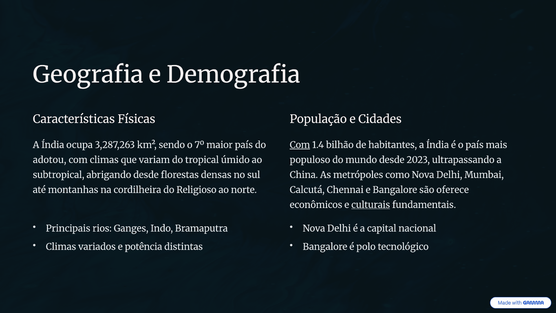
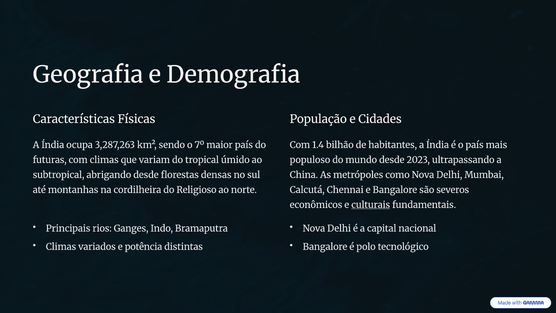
Com underline: present -> none (300, 145)
adotou: adotou -> futuras (50, 160)
oferece: oferece -> severos (453, 190)
